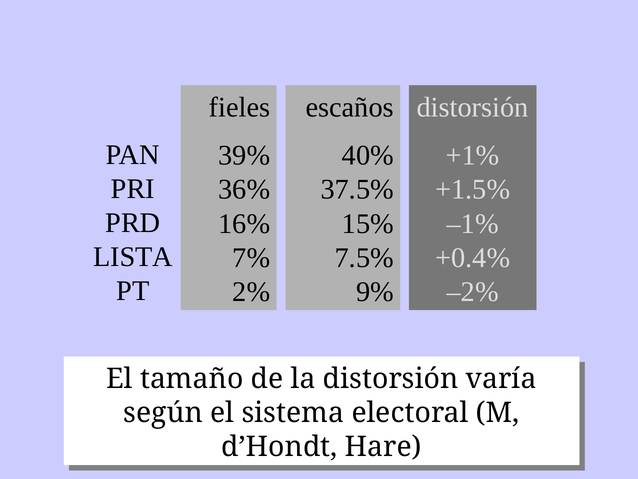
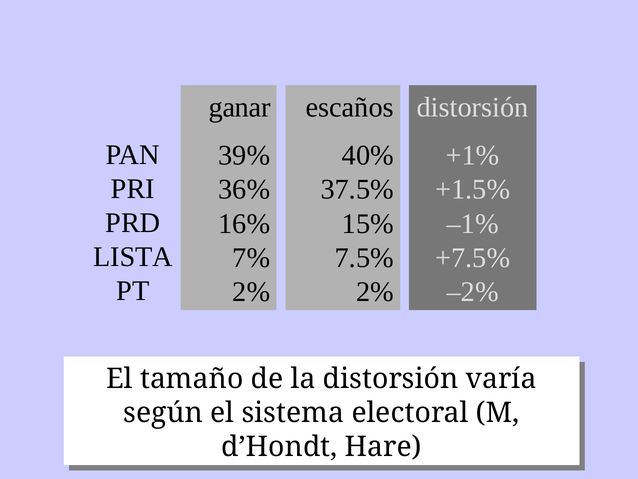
fieles: fieles -> ganar (240, 107)
+0.4%: +0.4% -> +7.5% (473, 257)
9%: 9% -> 2% (375, 292)
